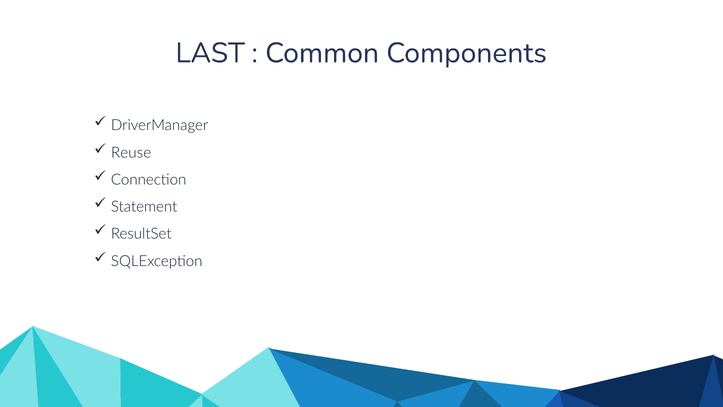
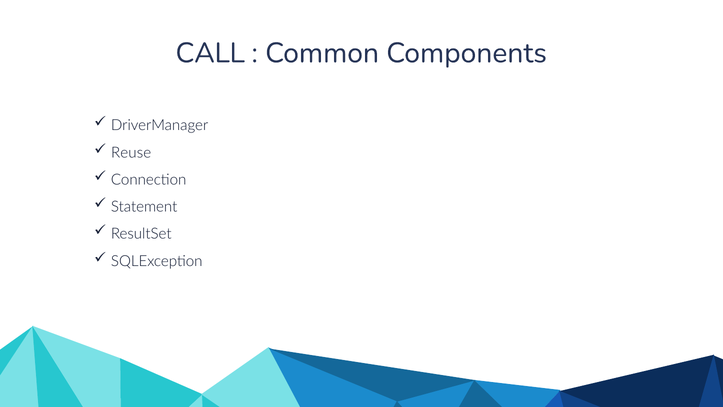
LAST: LAST -> CALL (210, 53)
